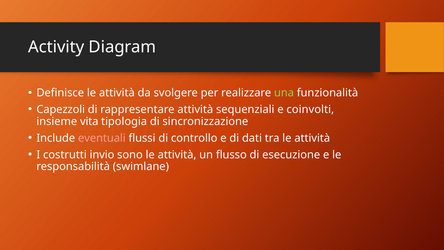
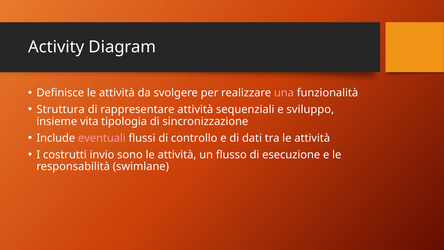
una colour: light green -> pink (284, 93)
Capezzoli: Capezzoli -> Struttura (61, 109)
coinvolti: coinvolti -> sviluppo (310, 109)
